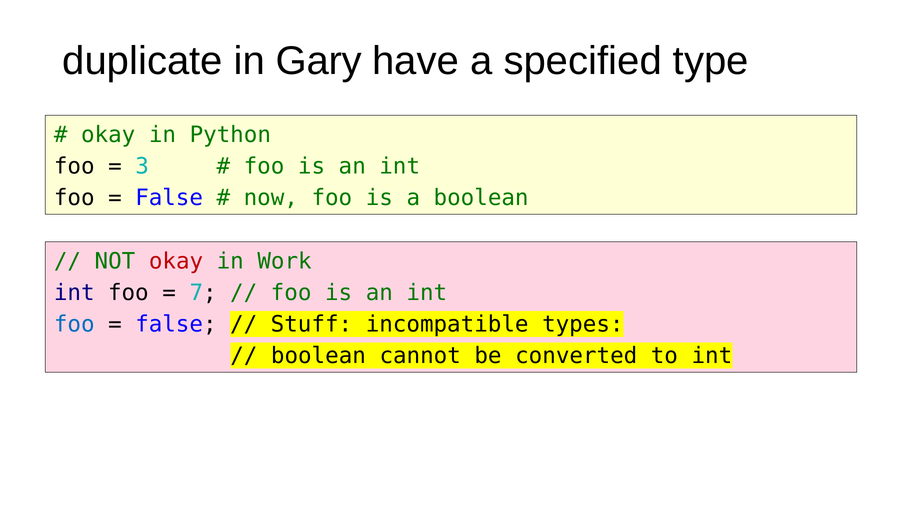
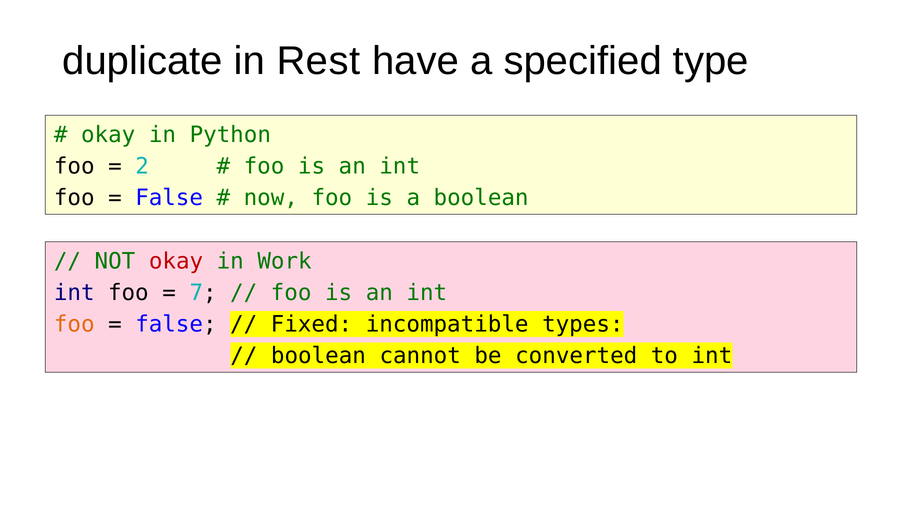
Gary: Gary -> Rest (318, 61)
3: 3 -> 2 (142, 166)
foo colour: blue -> orange (74, 325)
Stuff: Stuff -> Fixed (311, 325)
